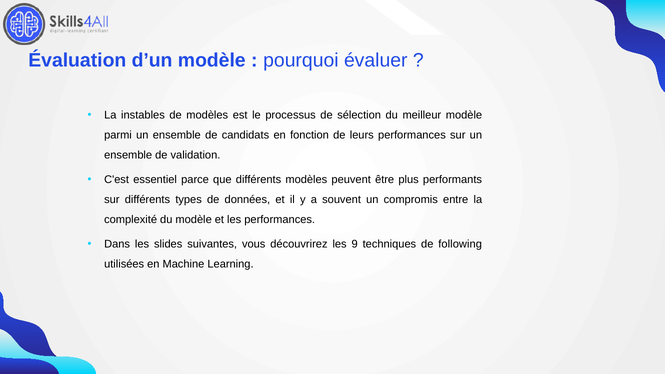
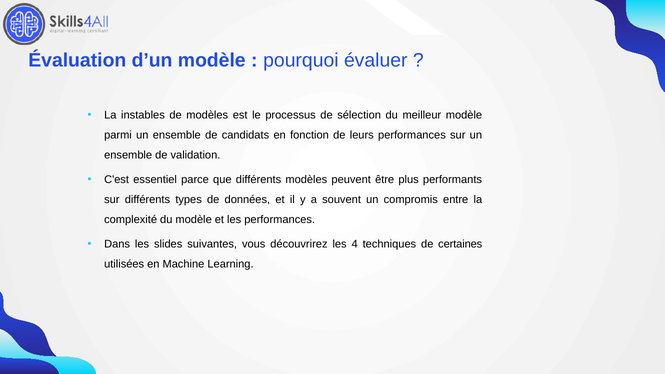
9: 9 -> 4 (355, 244)
following: following -> certaines (460, 244)
